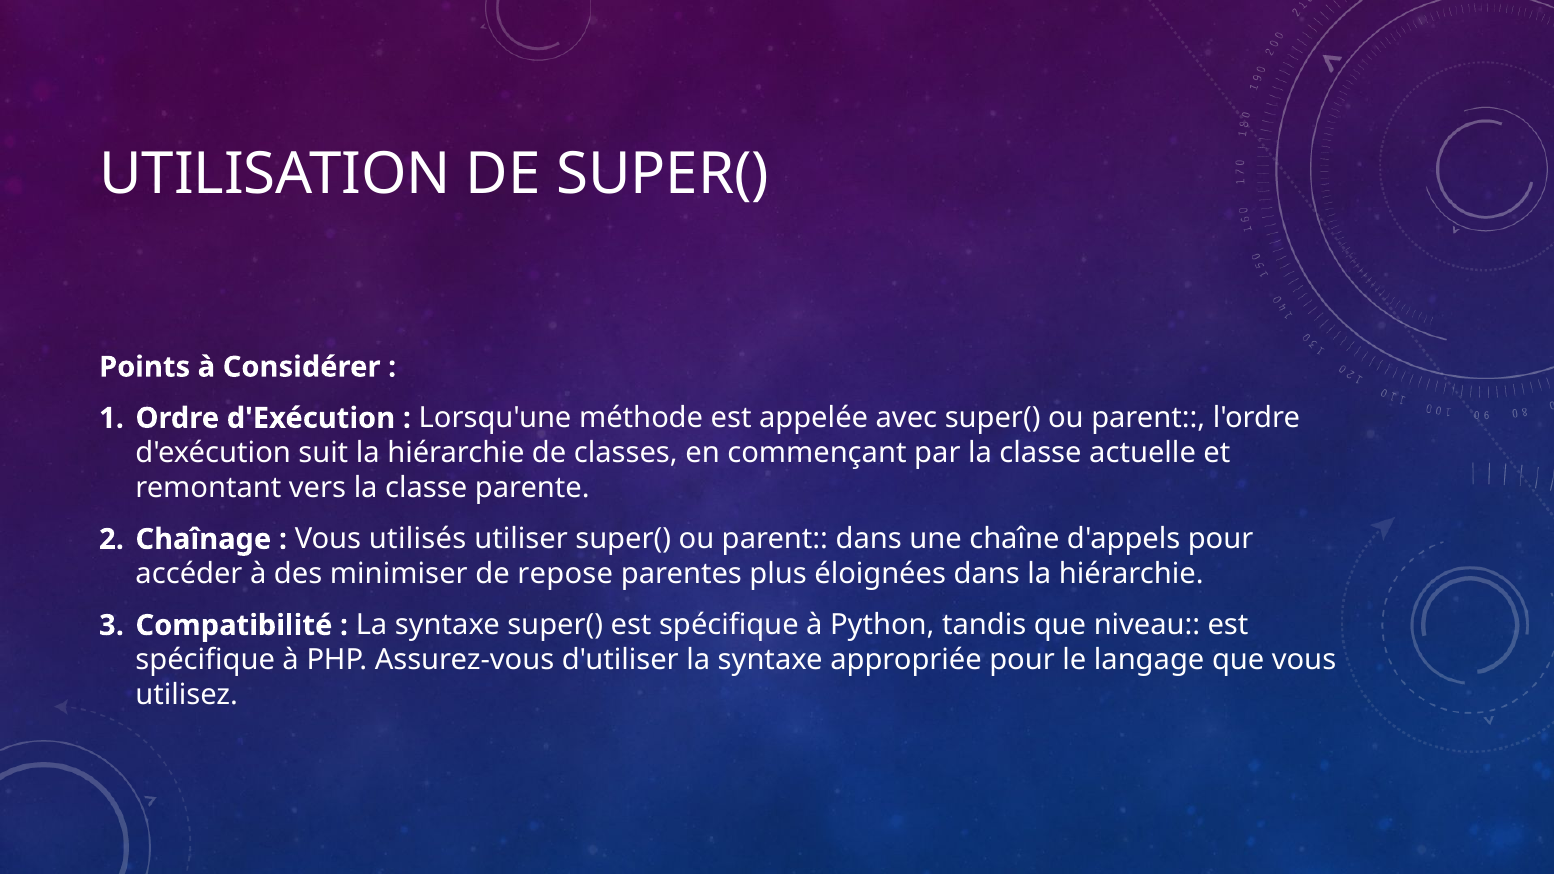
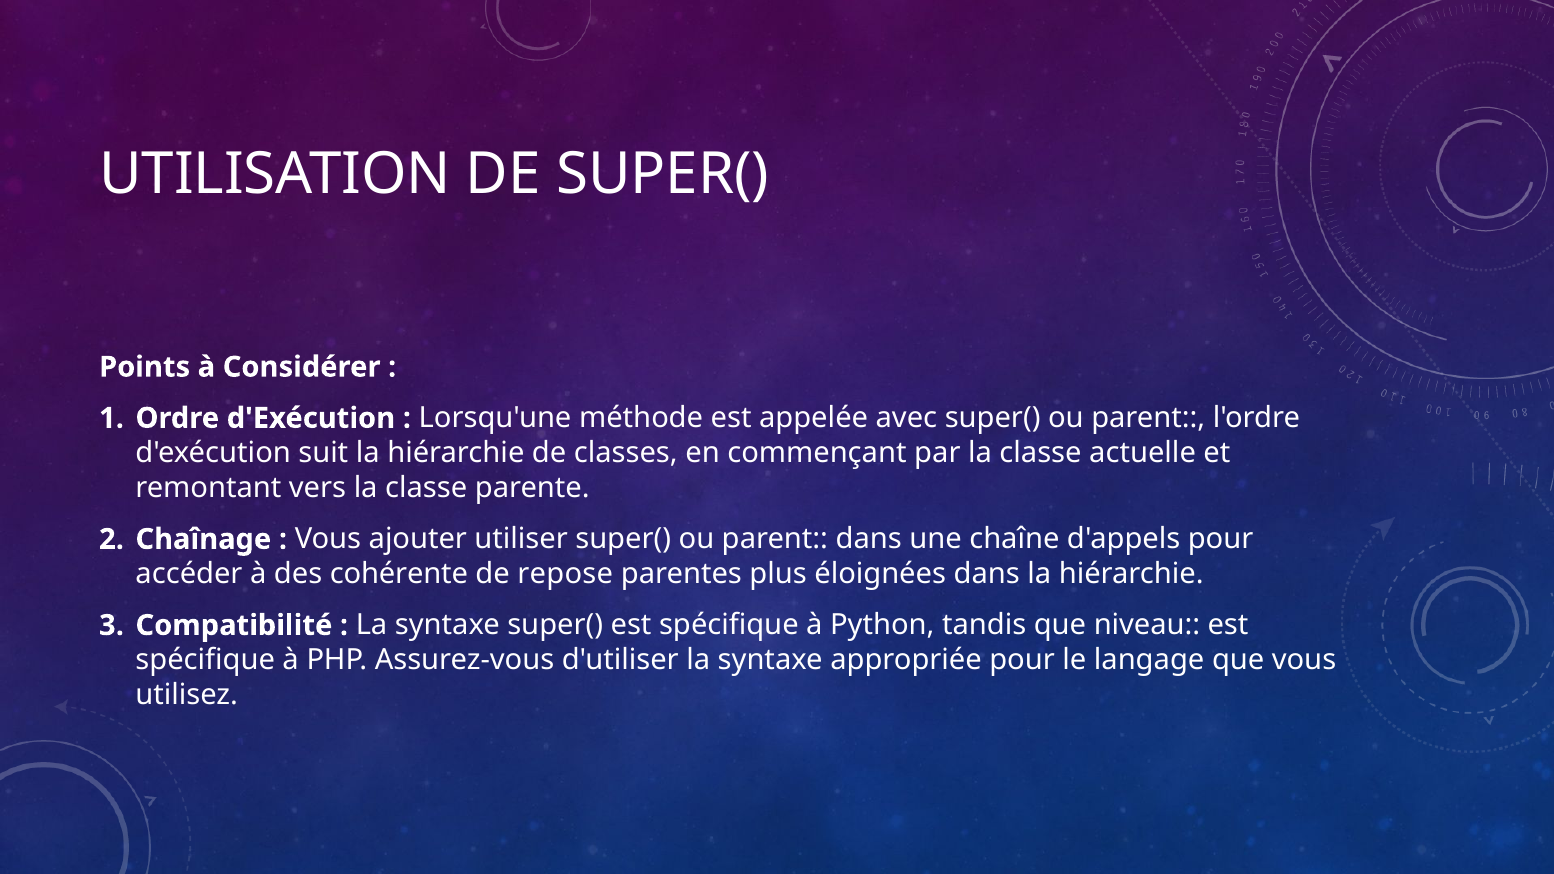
utilisés: utilisés -> ajouter (418, 539)
minimiser: minimiser -> cohérente (399, 574)
